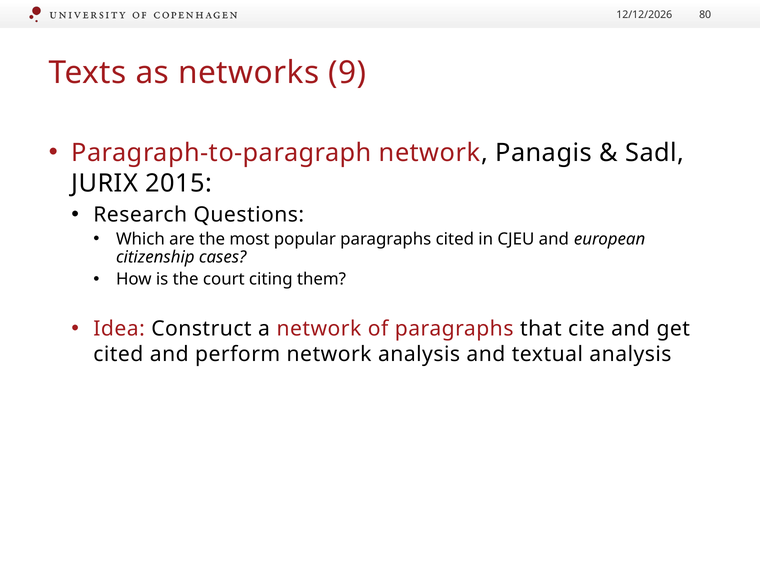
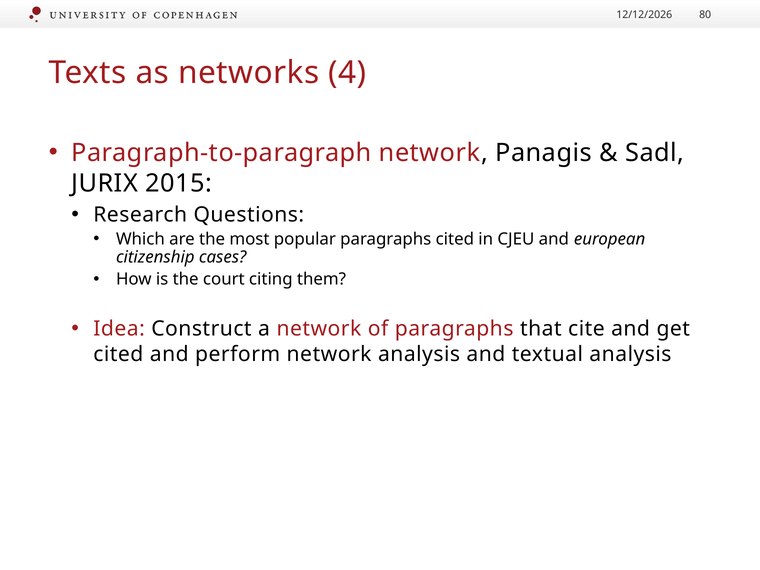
9: 9 -> 4 (347, 73)
